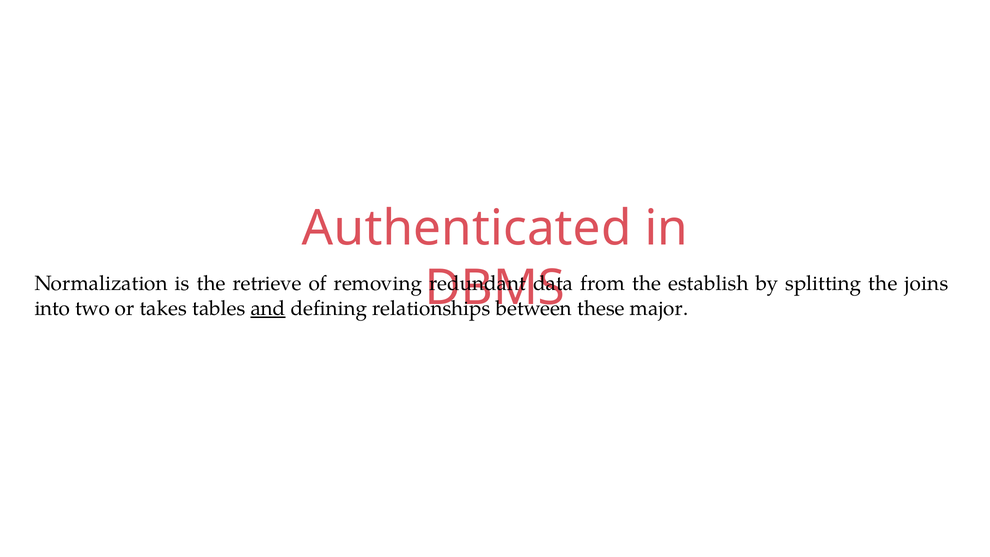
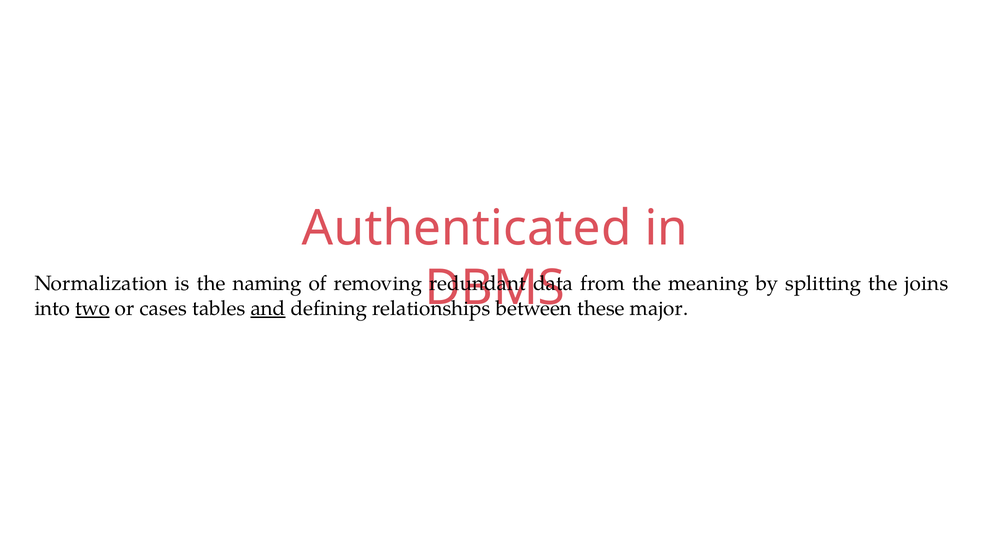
retrieve: retrieve -> naming (267, 284)
establish: establish -> meaning (708, 284)
two underline: none -> present (93, 308)
takes: takes -> cases (163, 308)
